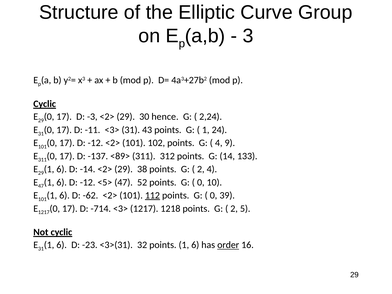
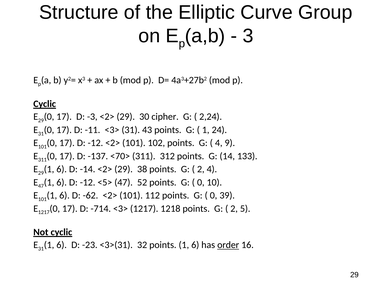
hence: hence -> cipher (165, 117)
<89>: <89> -> <70> (120, 156)
112 underline: present -> none (152, 195)
